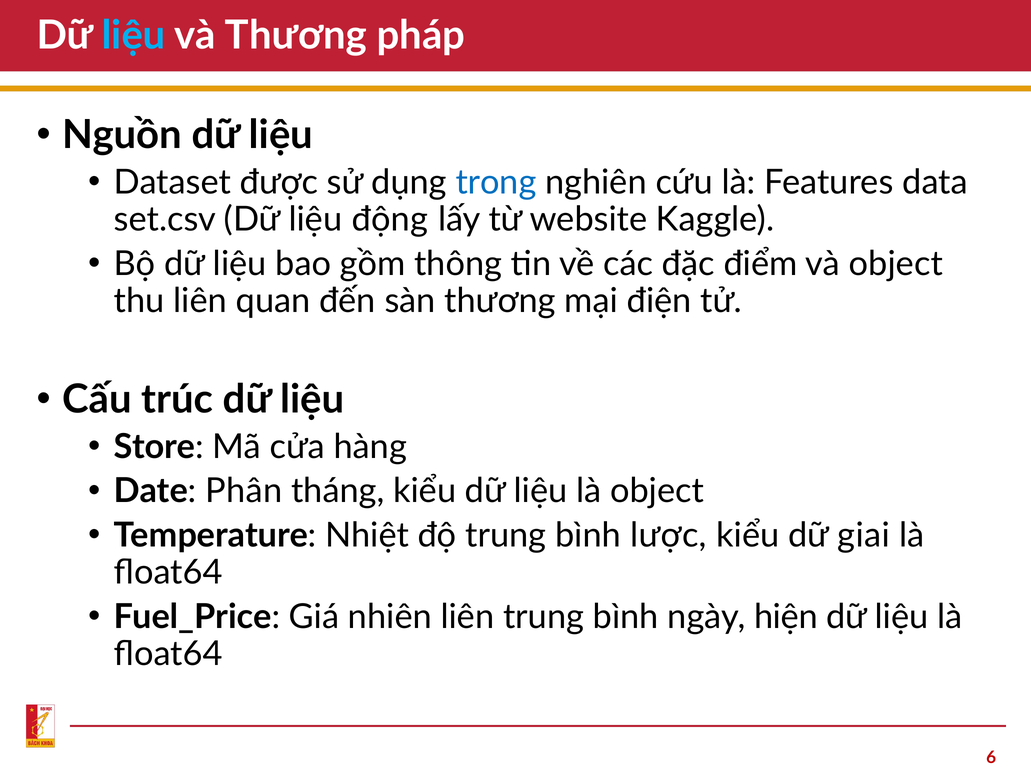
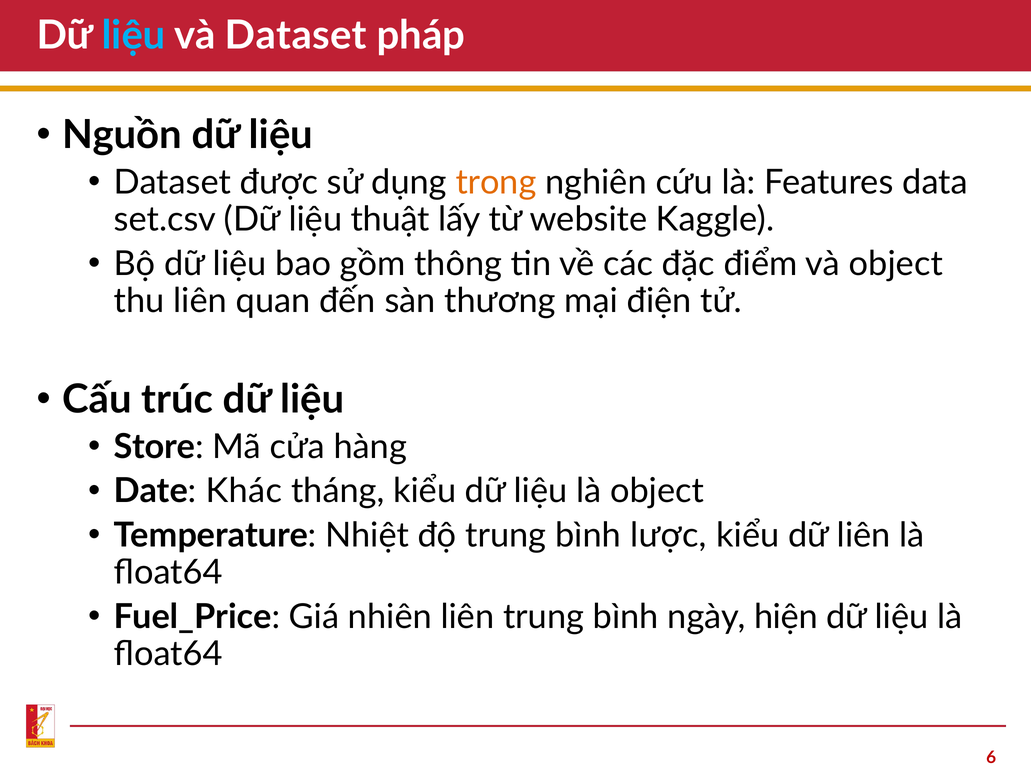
và Thương: Thương -> Dataset (296, 35)
trong colour: blue -> orange (496, 182)
động: động -> thuật (390, 220)
Phân: Phân -> Khác (244, 491)
dữ giai: giai -> liên (864, 536)
